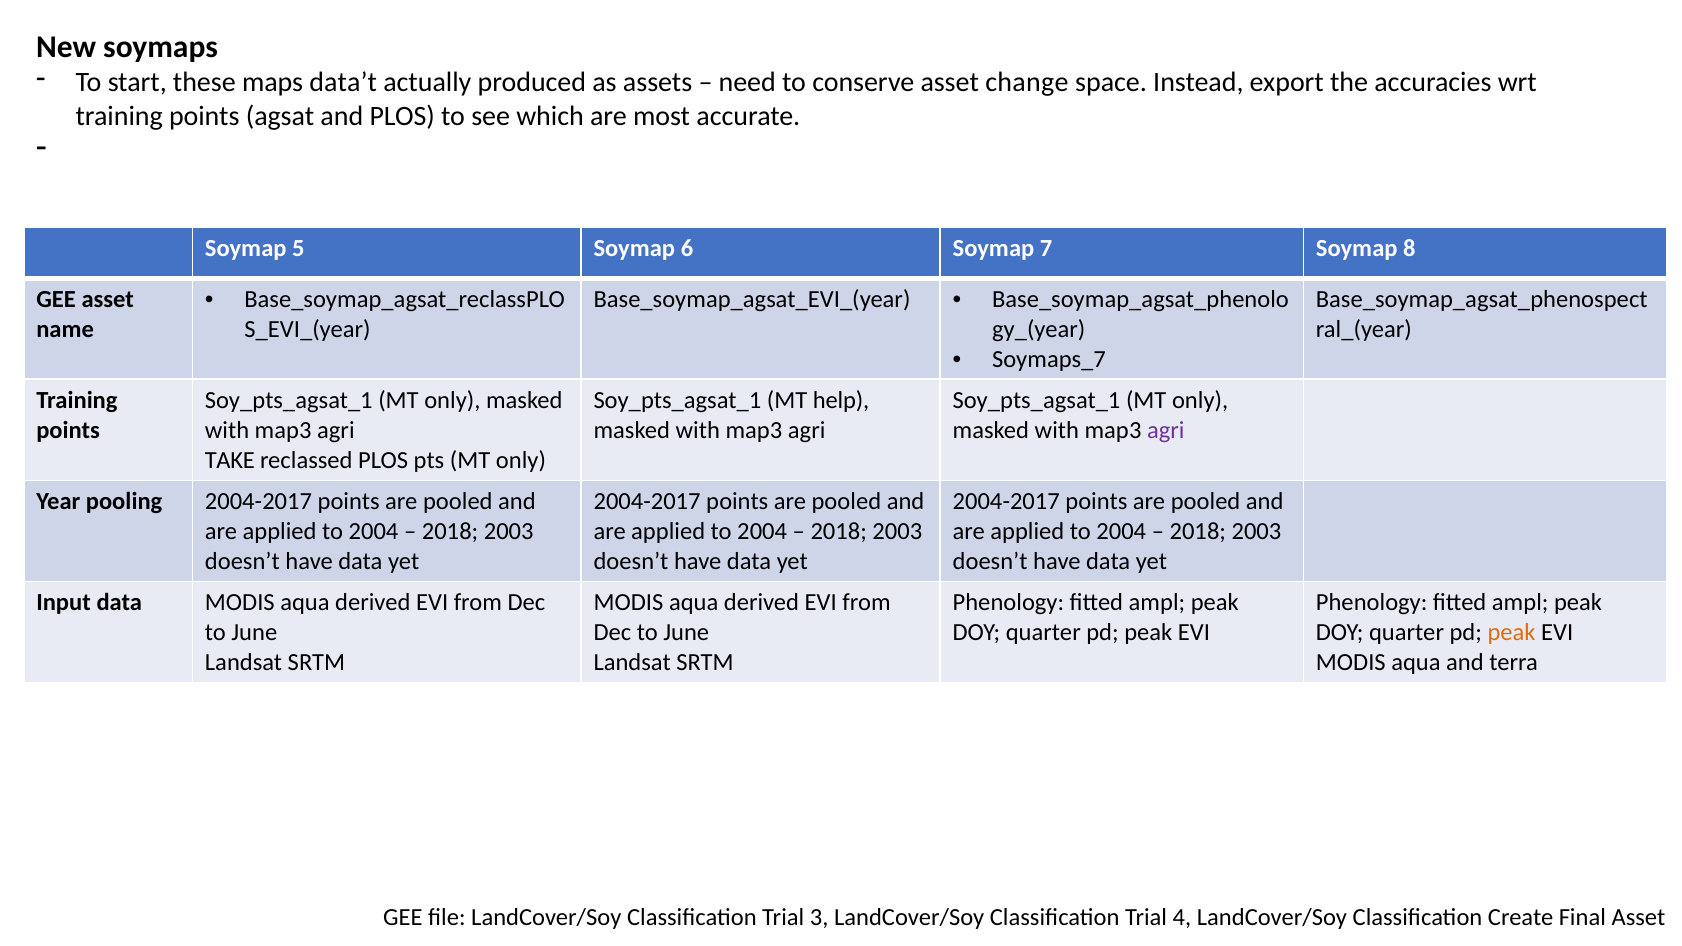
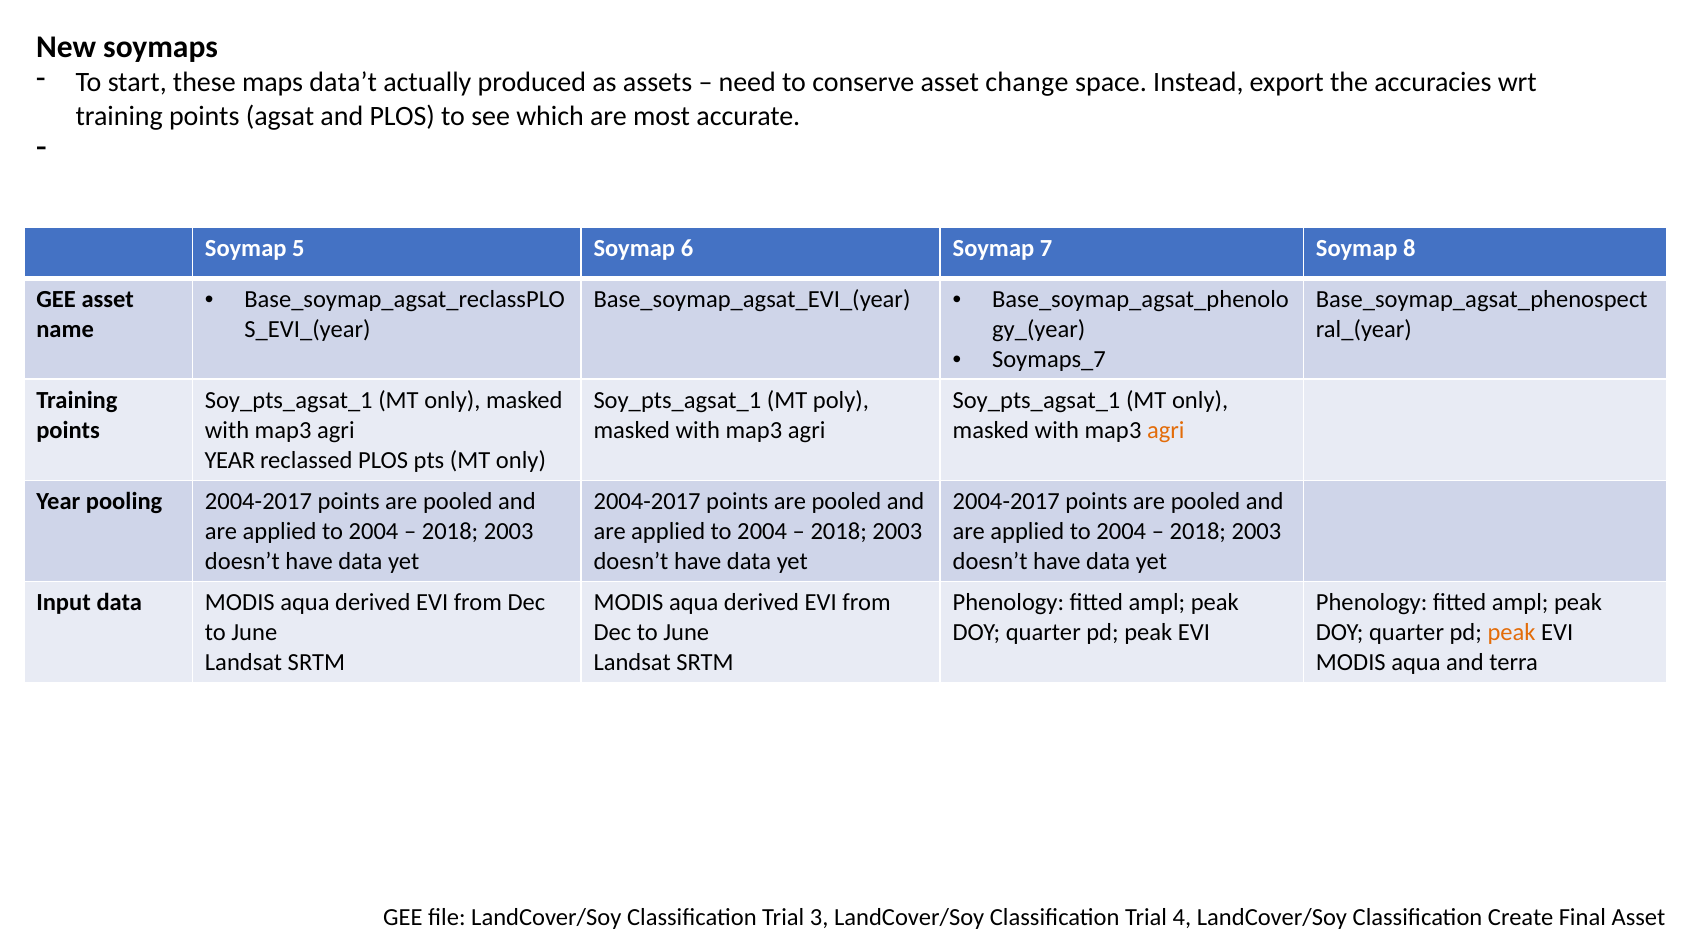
help: help -> poly (841, 401)
agri colour: purple -> orange (1166, 431)
TAKE: TAKE -> YEAR (230, 461)
